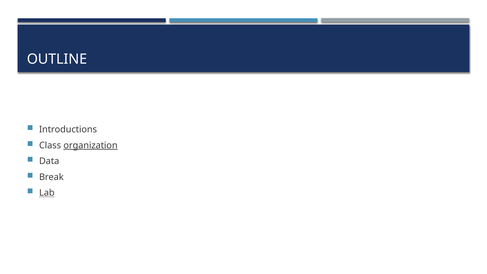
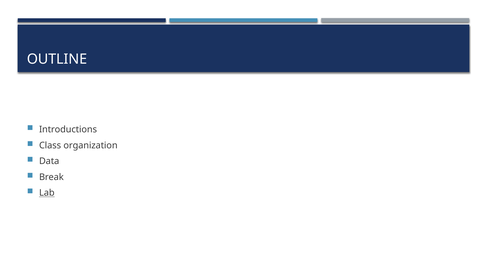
organization underline: present -> none (90, 145)
